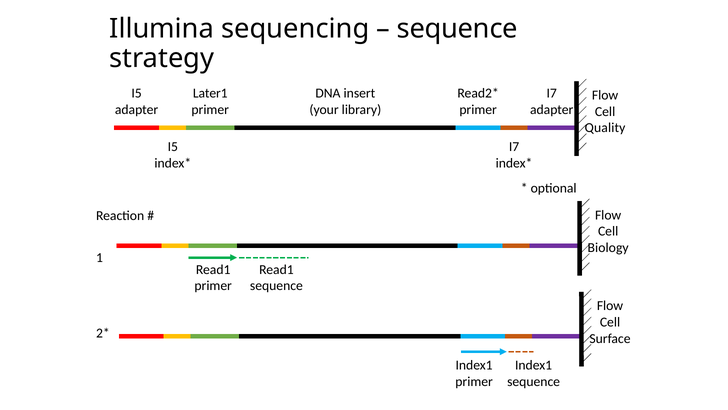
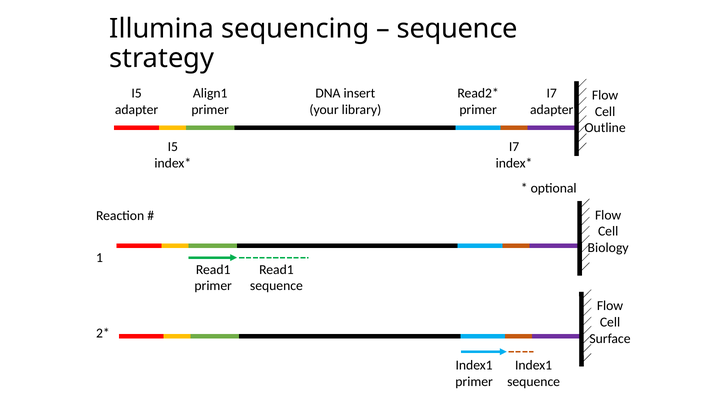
Later1: Later1 -> Align1 (210, 93)
Quality: Quality -> Outline (605, 128)
